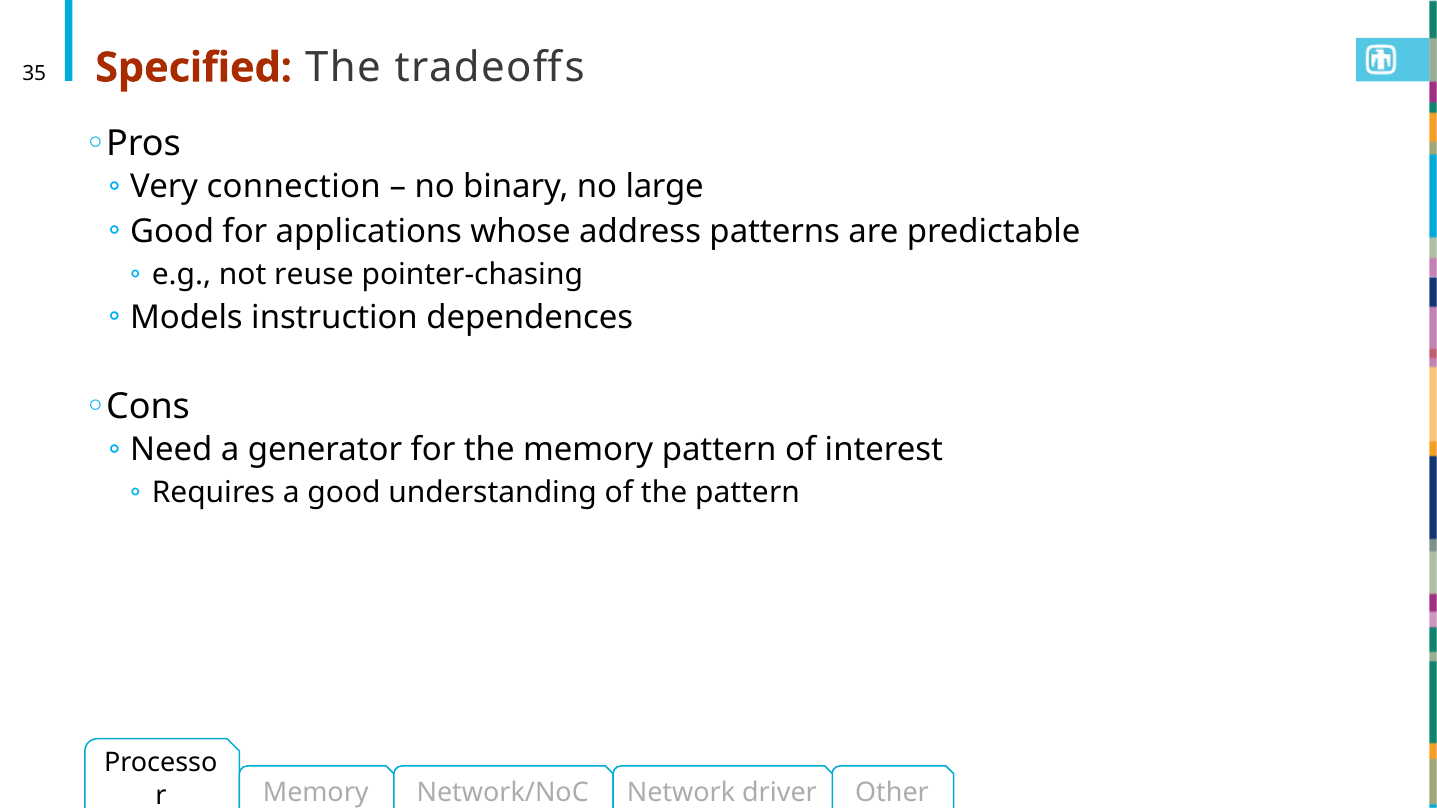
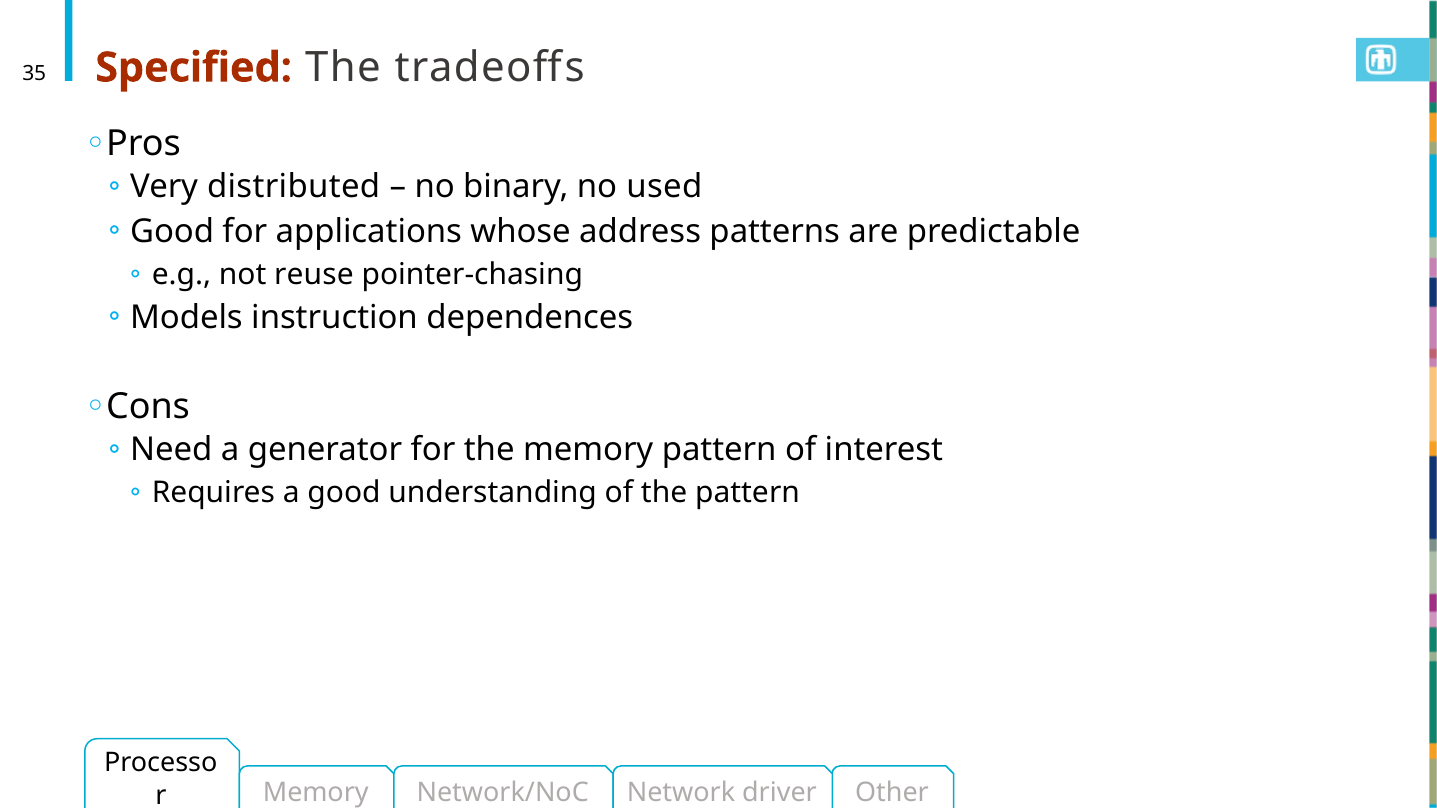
connection: connection -> distributed (294, 187)
large: large -> used (664, 187)
